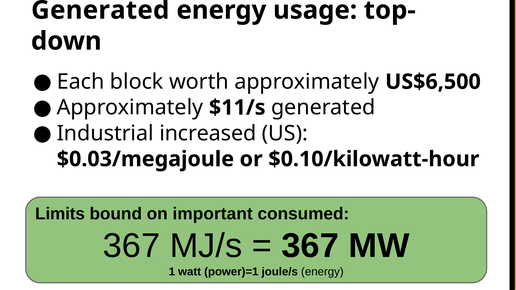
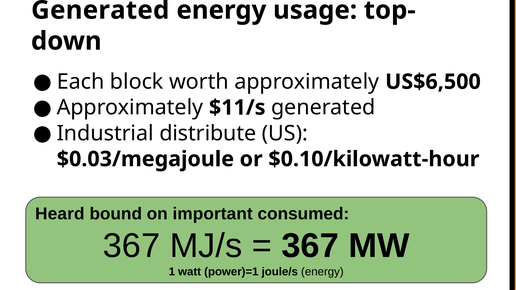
increased: increased -> distribute (208, 133)
Limits: Limits -> Heard (60, 214)
